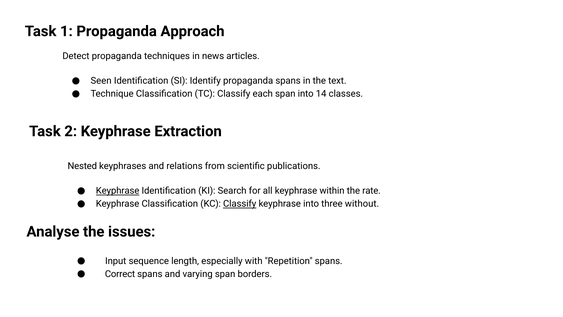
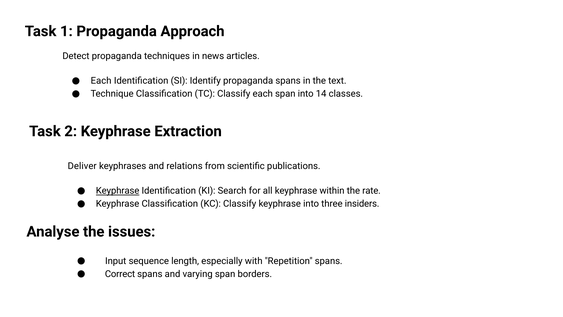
Seen: Seen -> Each (101, 81)
Nested: Nested -> Deliver (82, 166)
Classify underline: present -> none (240, 204)
without: without -> insiders (362, 204)
